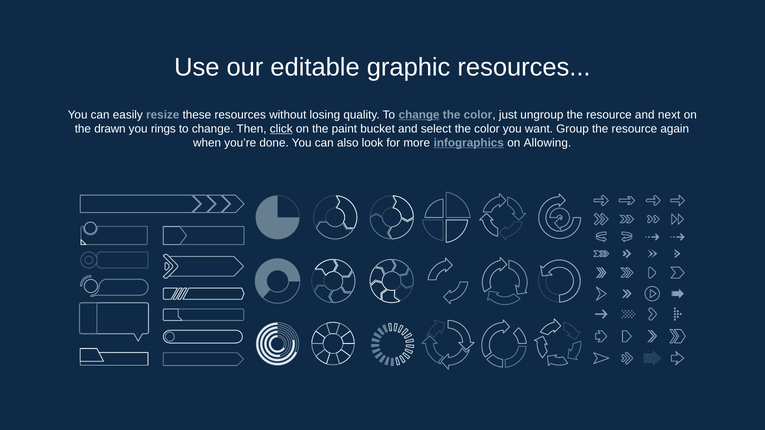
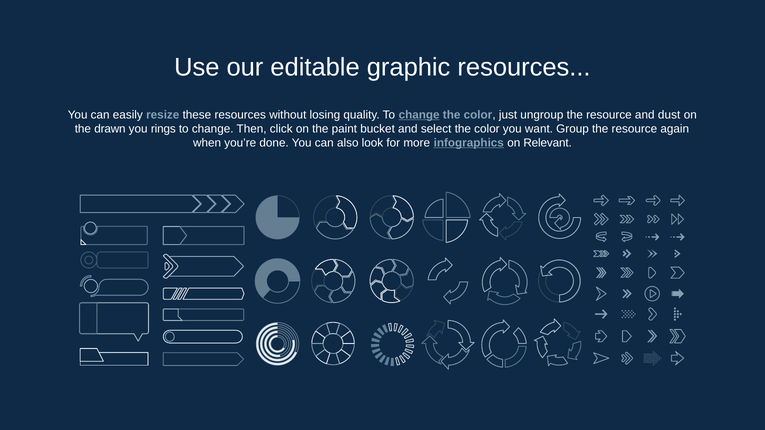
next: next -> dust (669, 115)
click underline: present -> none (281, 129)
Allowing: Allowing -> Relevant (548, 143)
